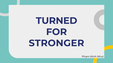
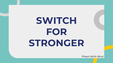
TURNED: TURNED -> SWITCH (56, 21)
